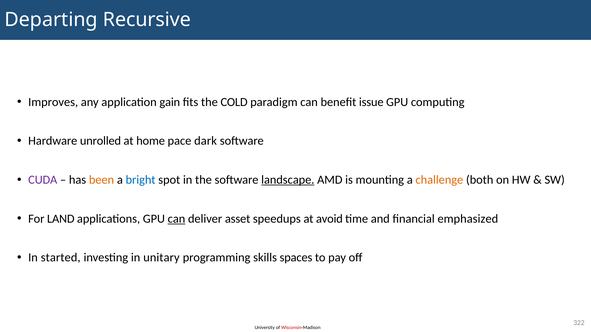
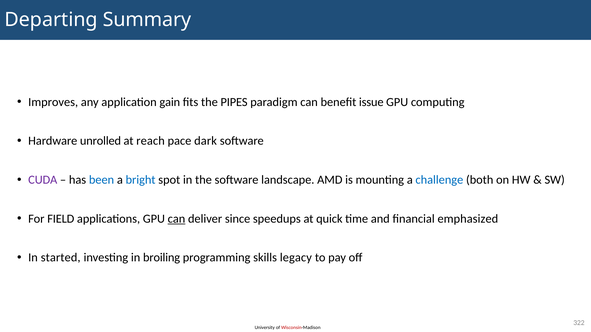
Recursive: Recursive -> Summary (147, 20)
COLD: COLD -> PIPES (234, 102)
home: home -> reach (150, 141)
been colour: orange -> blue (102, 180)
landscape underline: present -> none (288, 180)
challenge colour: orange -> blue (439, 180)
LAND: LAND -> FIELD (61, 219)
asset: asset -> since (238, 219)
avoid: avoid -> quick (329, 219)
unitary: unitary -> broiling (162, 258)
spaces: spaces -> legacy (296, 258)
